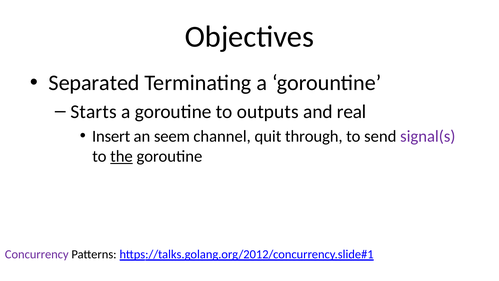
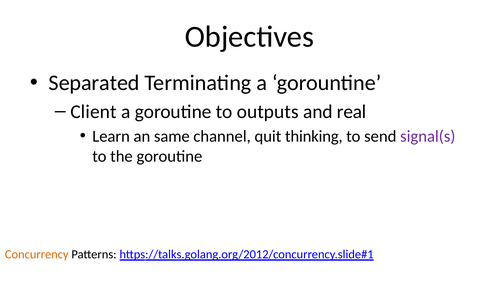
Starts: Starts -> Client (94, 111)
Insert: Insert -> Learn (111, 136)
seem: seem -> same (172, 136)
through: through -> thinking (314, 136)
the underline: present -> none (121, 156)
Concurrency colour: purple -> orange (37, 254)
